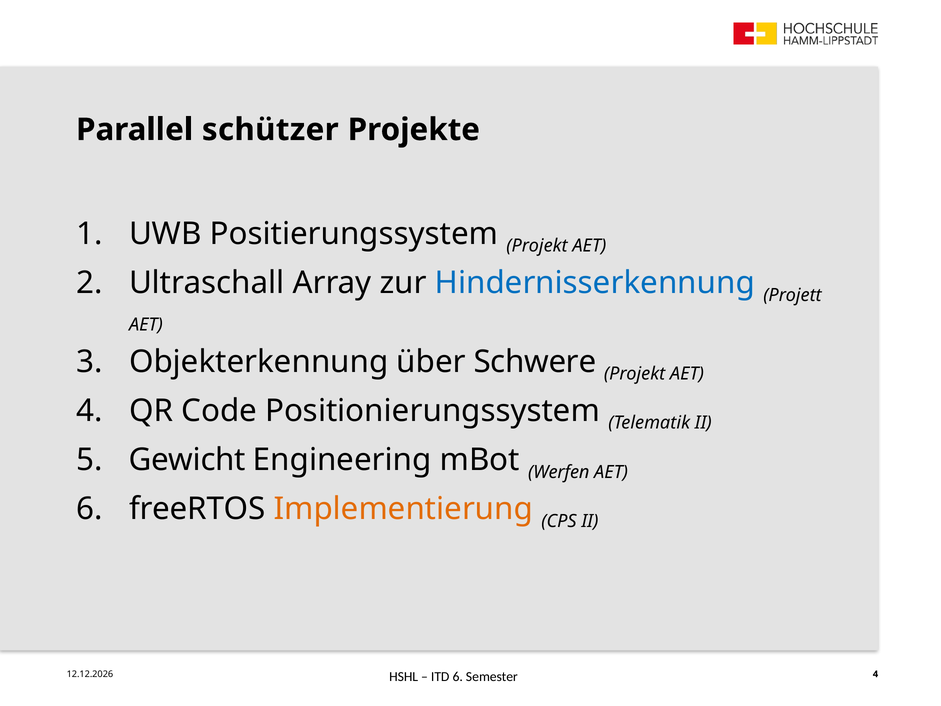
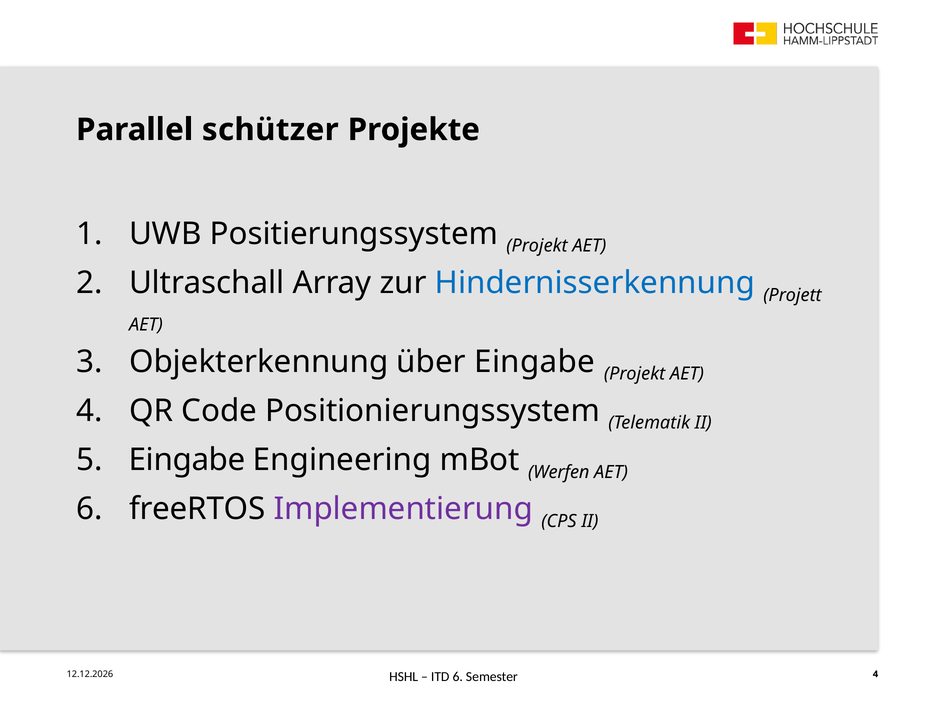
über Schwere: Schwere -> Eingabe (535, 362)
Gewicht: Gewicht -> Eingabe (187, 460)
Implementierung colour: orange -> purple (403, 509)
